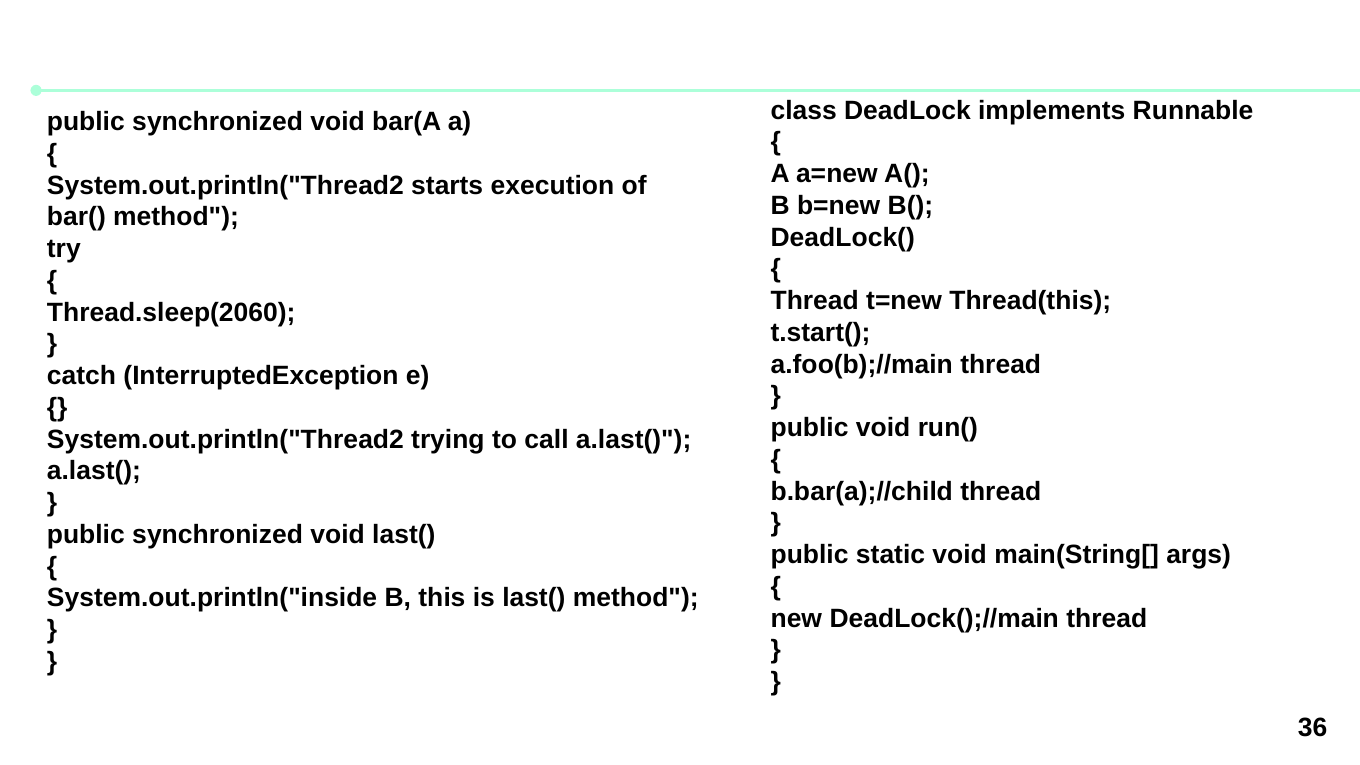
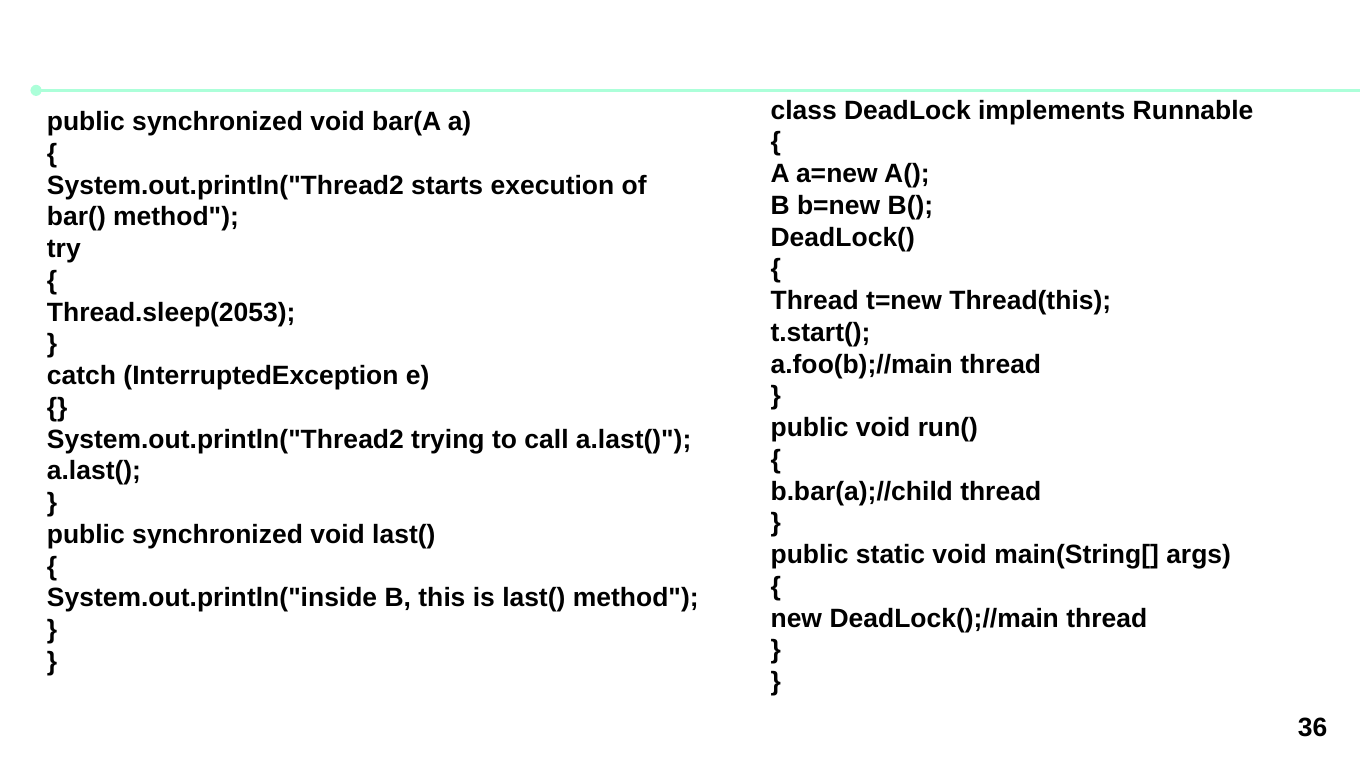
Thread.sleep(2060: Thread.sleep(2060 -> Thread.sleep(2053 (171, 313)
